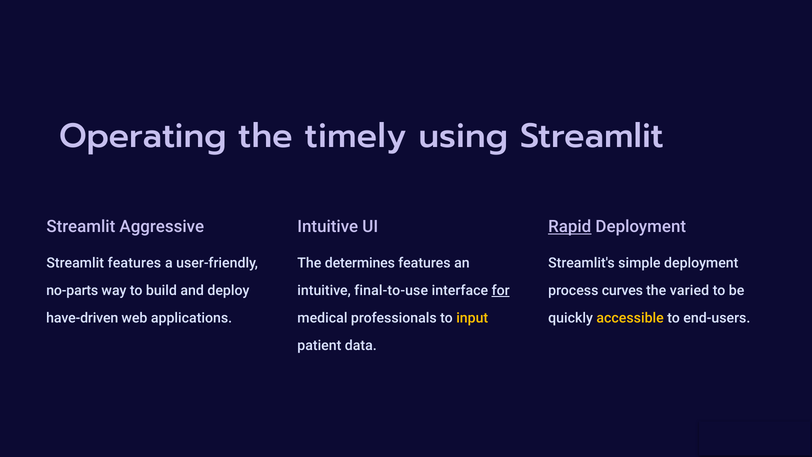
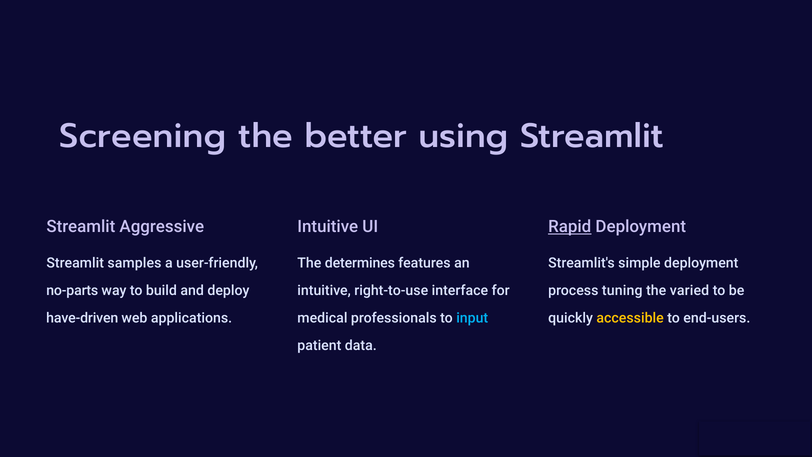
Operating: Operating -> Screening (143, 136)
timely: timely -> better (356, 136)
Streamlit features: features -> samples (134, 263)
final-to-use: final-to-use -> right-to-use (391, 290)
for underline: present -> none (501, 290)
curves: curves -> tuning (622, 290)
input colour: yellow -> light blue (472, 318)
